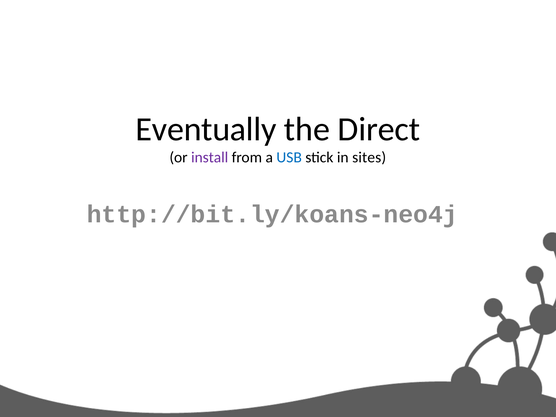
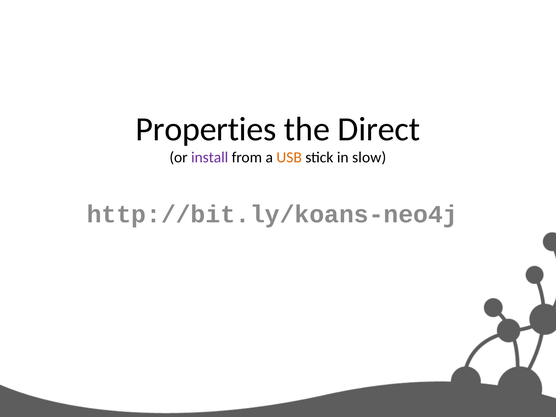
Eventually: Eventually -> Properties (206, 129)
USB colour: blue -> orange (289, 158)
sites: sites -> slow (369, 158)
